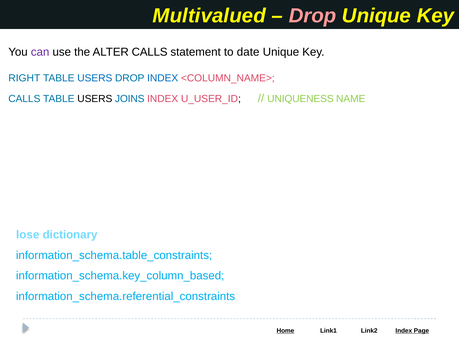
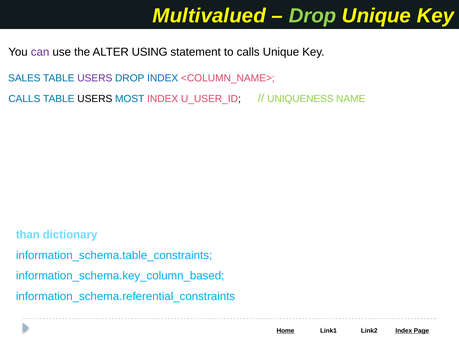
Drop colour: pink -> light green (312, 16)
ALTER CALLS: CALLS -> USING (150, 52)
to date: date -> calls (248, 52)
RIGHT: RIGHT -> SALES (24, 78)
USERS colour: blue -> purple (95, 78)
JOINS: JOINS -> MOST (130, 99)
lose: lose -> than (28, 235)
